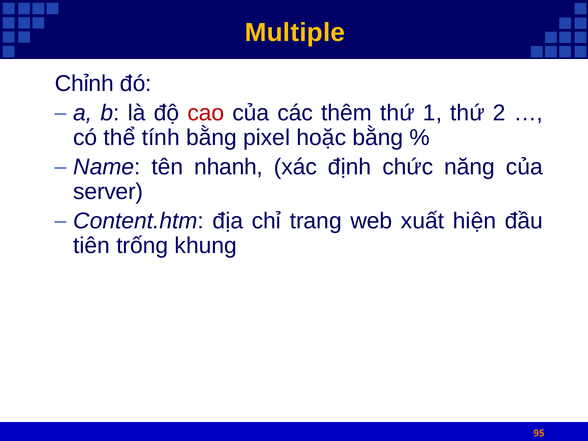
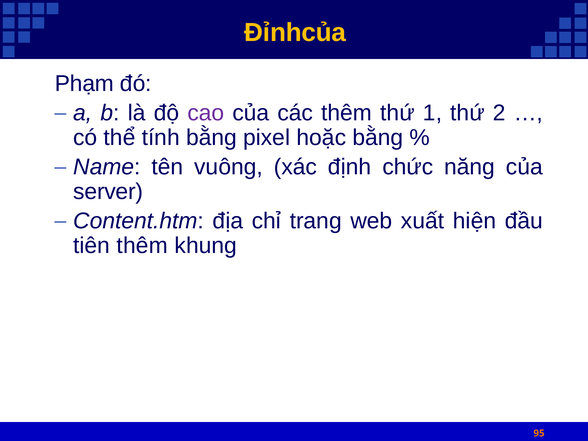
Multiple: Multiple -> Đỉnhcủa (295, 33)
Chỉnh: Chỉnh -> Phạm (84, 84)
cao colour: red -> purple (206, 113)
nhanh: nhanh -> vuông (229, 167)
tiên trống: trống -> thêm (142, 246)
